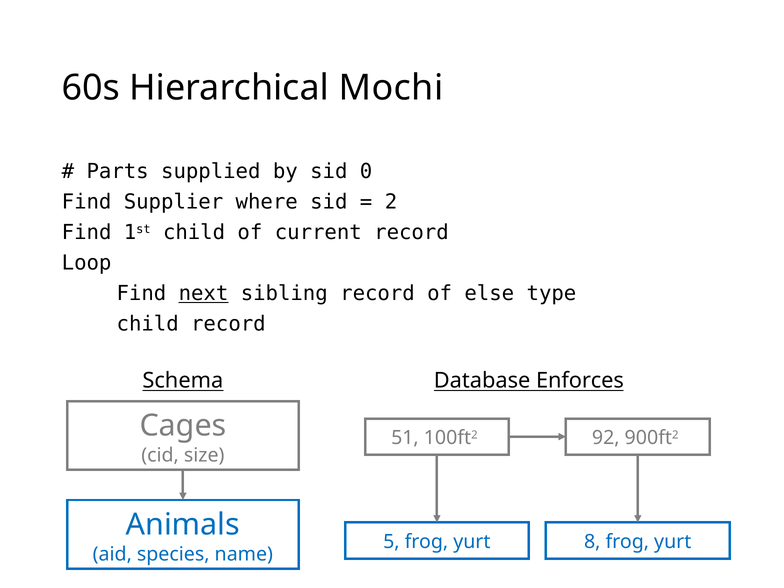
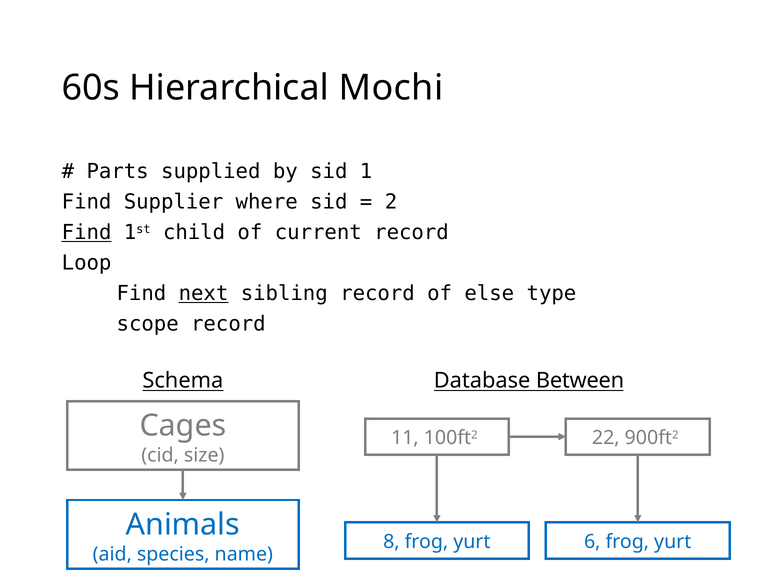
0: 0 -> 1 (366, 171)
Find underline: none -> present (87, 233)
child: child -> scope (148, 324)
Enforces: Enforces -> Between (580, 381)
51: 51 -> 11 (405, 438)
92: 92 -> 22 (606, 438)
5: 5 -> 8 (391, 542)
8: 8 -> 6 (592, 542)
